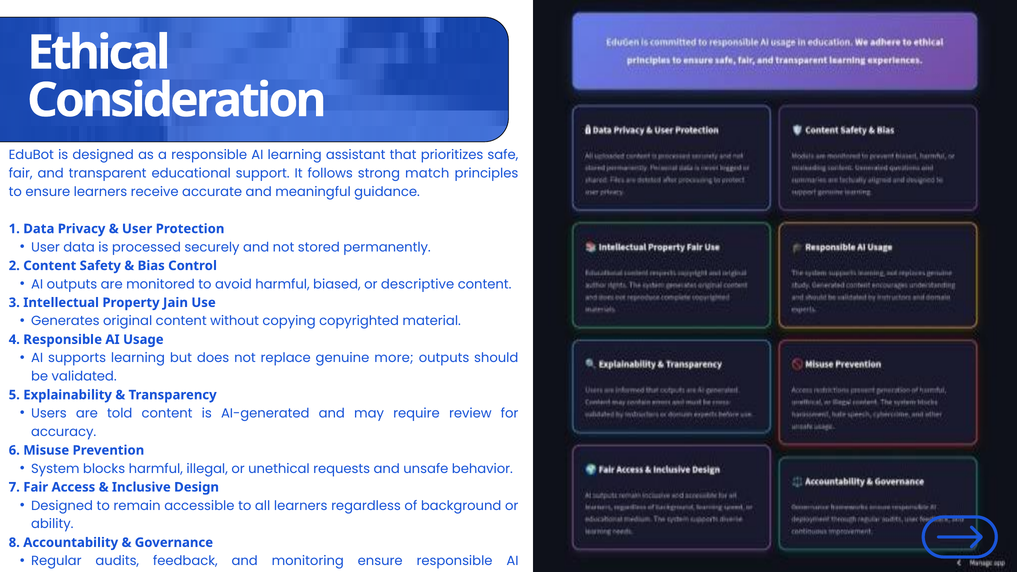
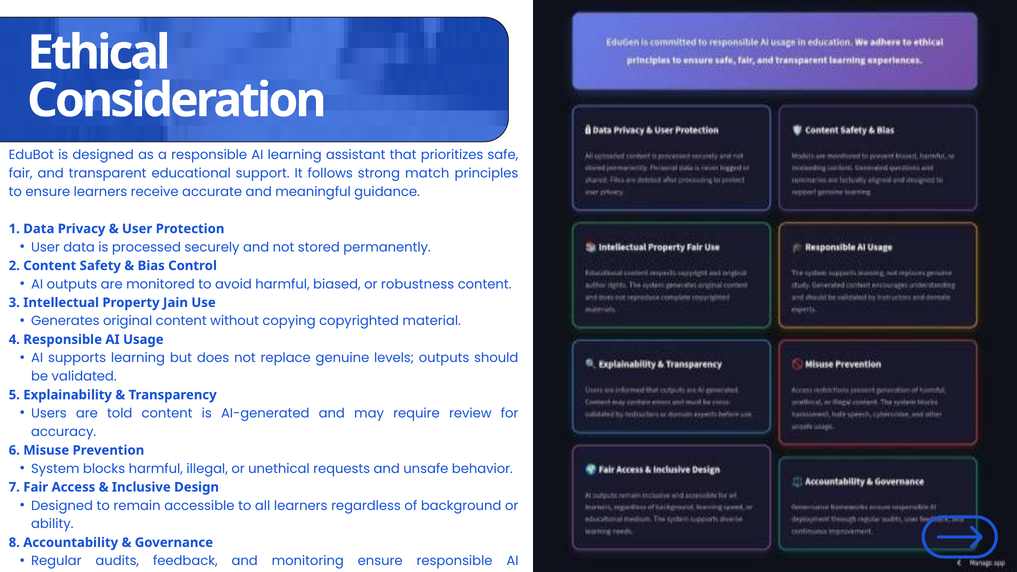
descriptive: descriptive -> robustness (418, 284)
more: more -> levels (394, 358)
